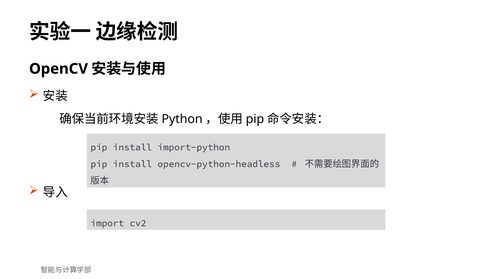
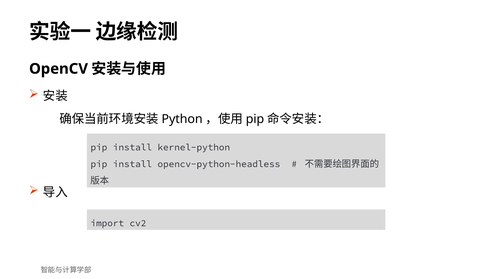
import-python: import-python -> kernel-python (194, 147)
